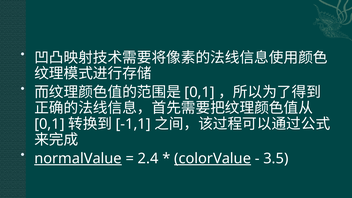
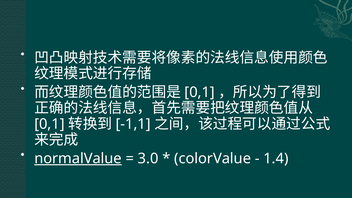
2.4: 2.4 -> 3.0 (148, 158)
colorValue underline: present -> none (213, 158)
3.5: 3.5 -> 1.4 (276, 158)
